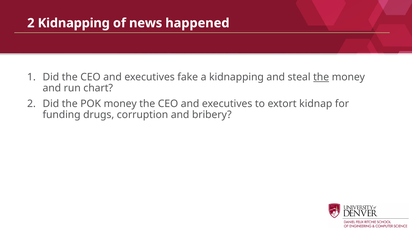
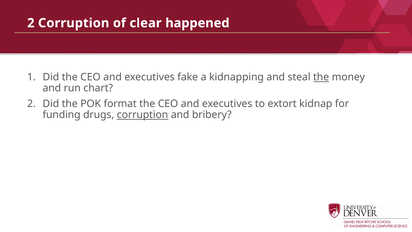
2 Kidnapping: Kidnapping -> Corruption (74, 23)
news: news -> clear (146, 23)
POK money: money -> format (120, 104)
corruption underline: none -> present (143, 115)
